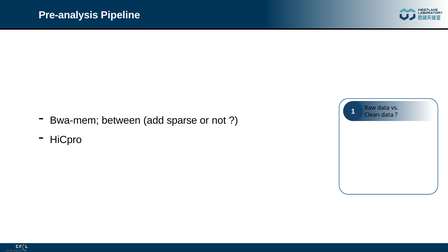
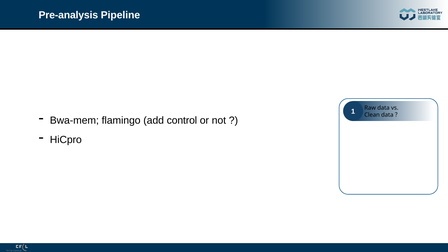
between: between -> flamingo (121, 120)
sparse: sparse -> control (182, 120)
